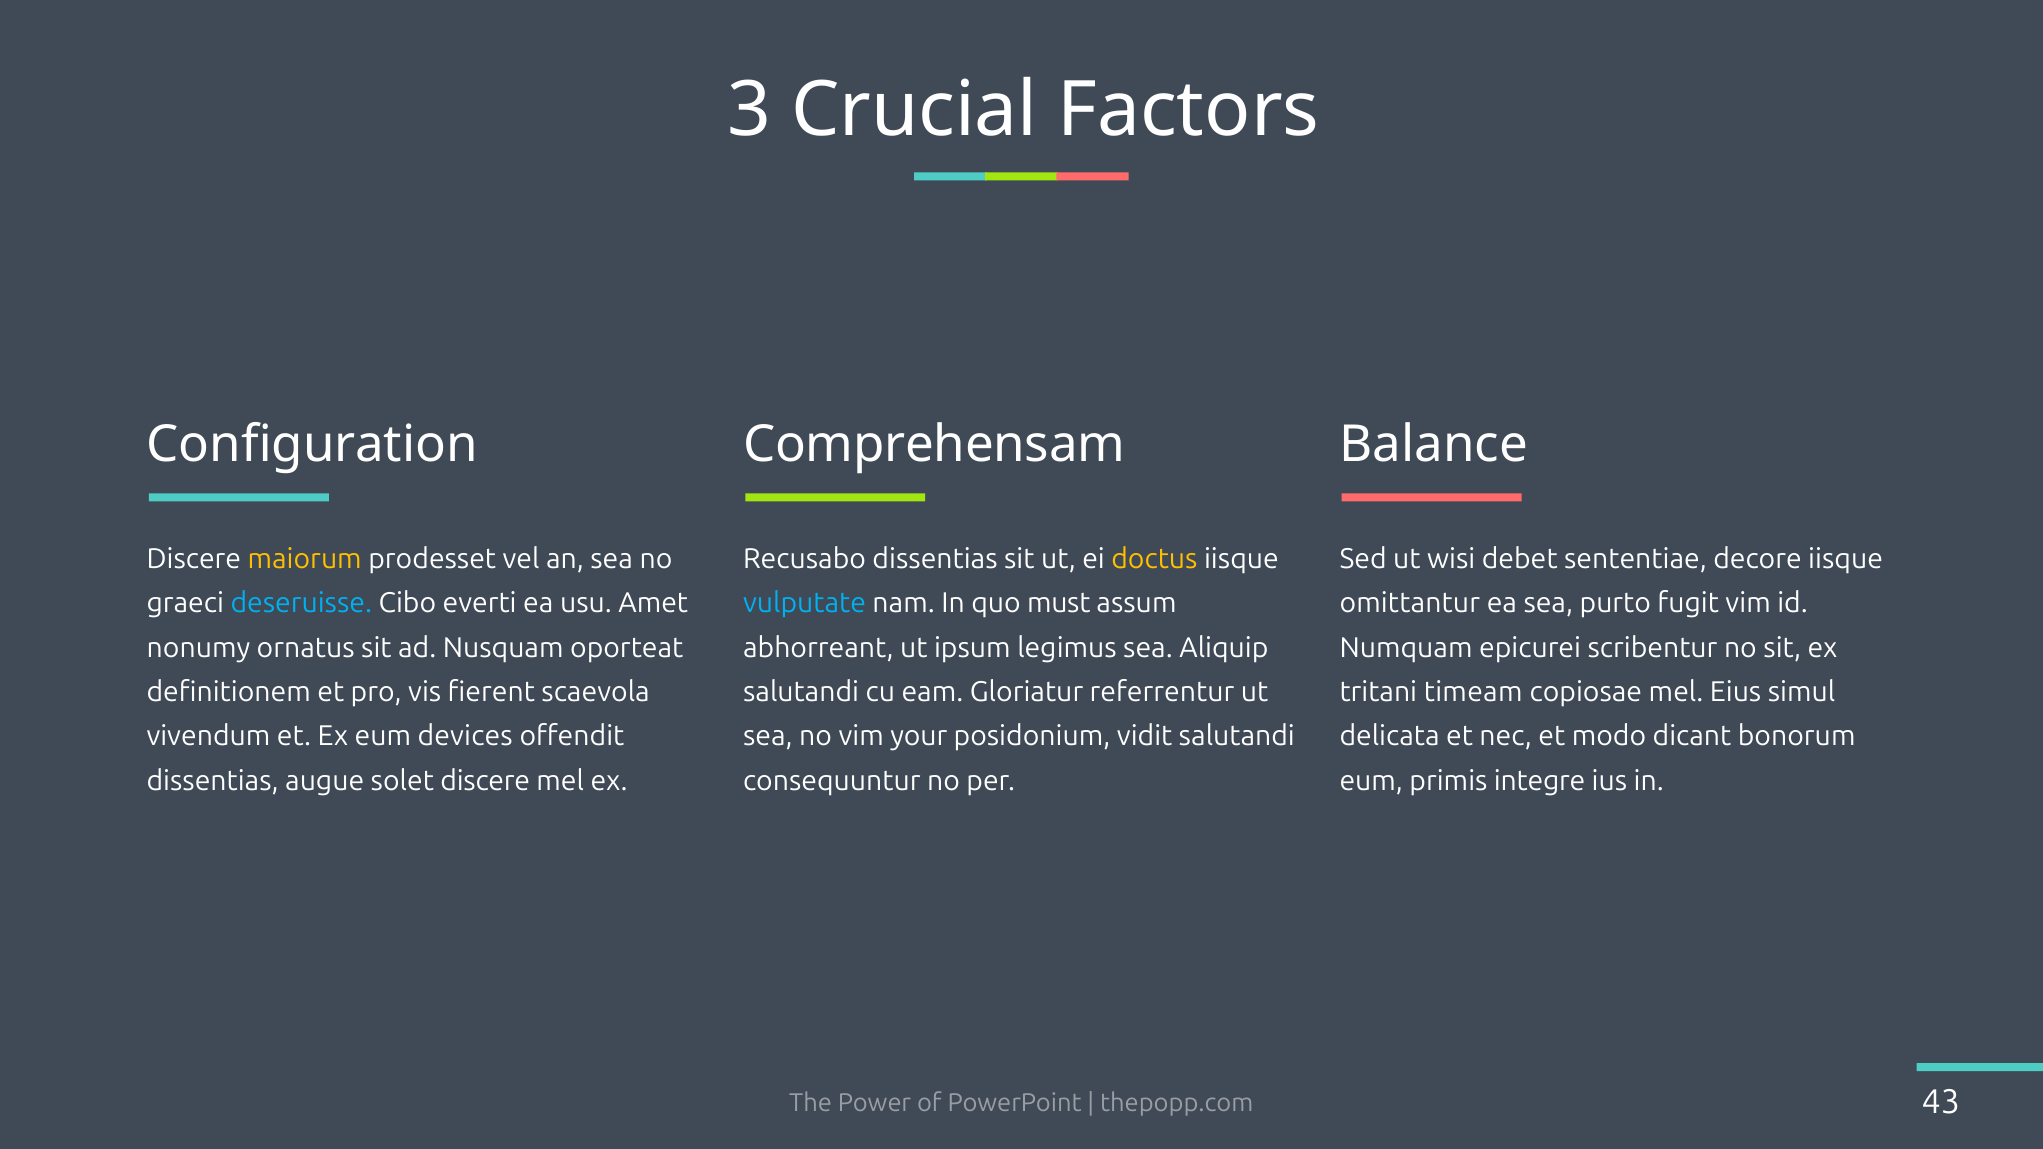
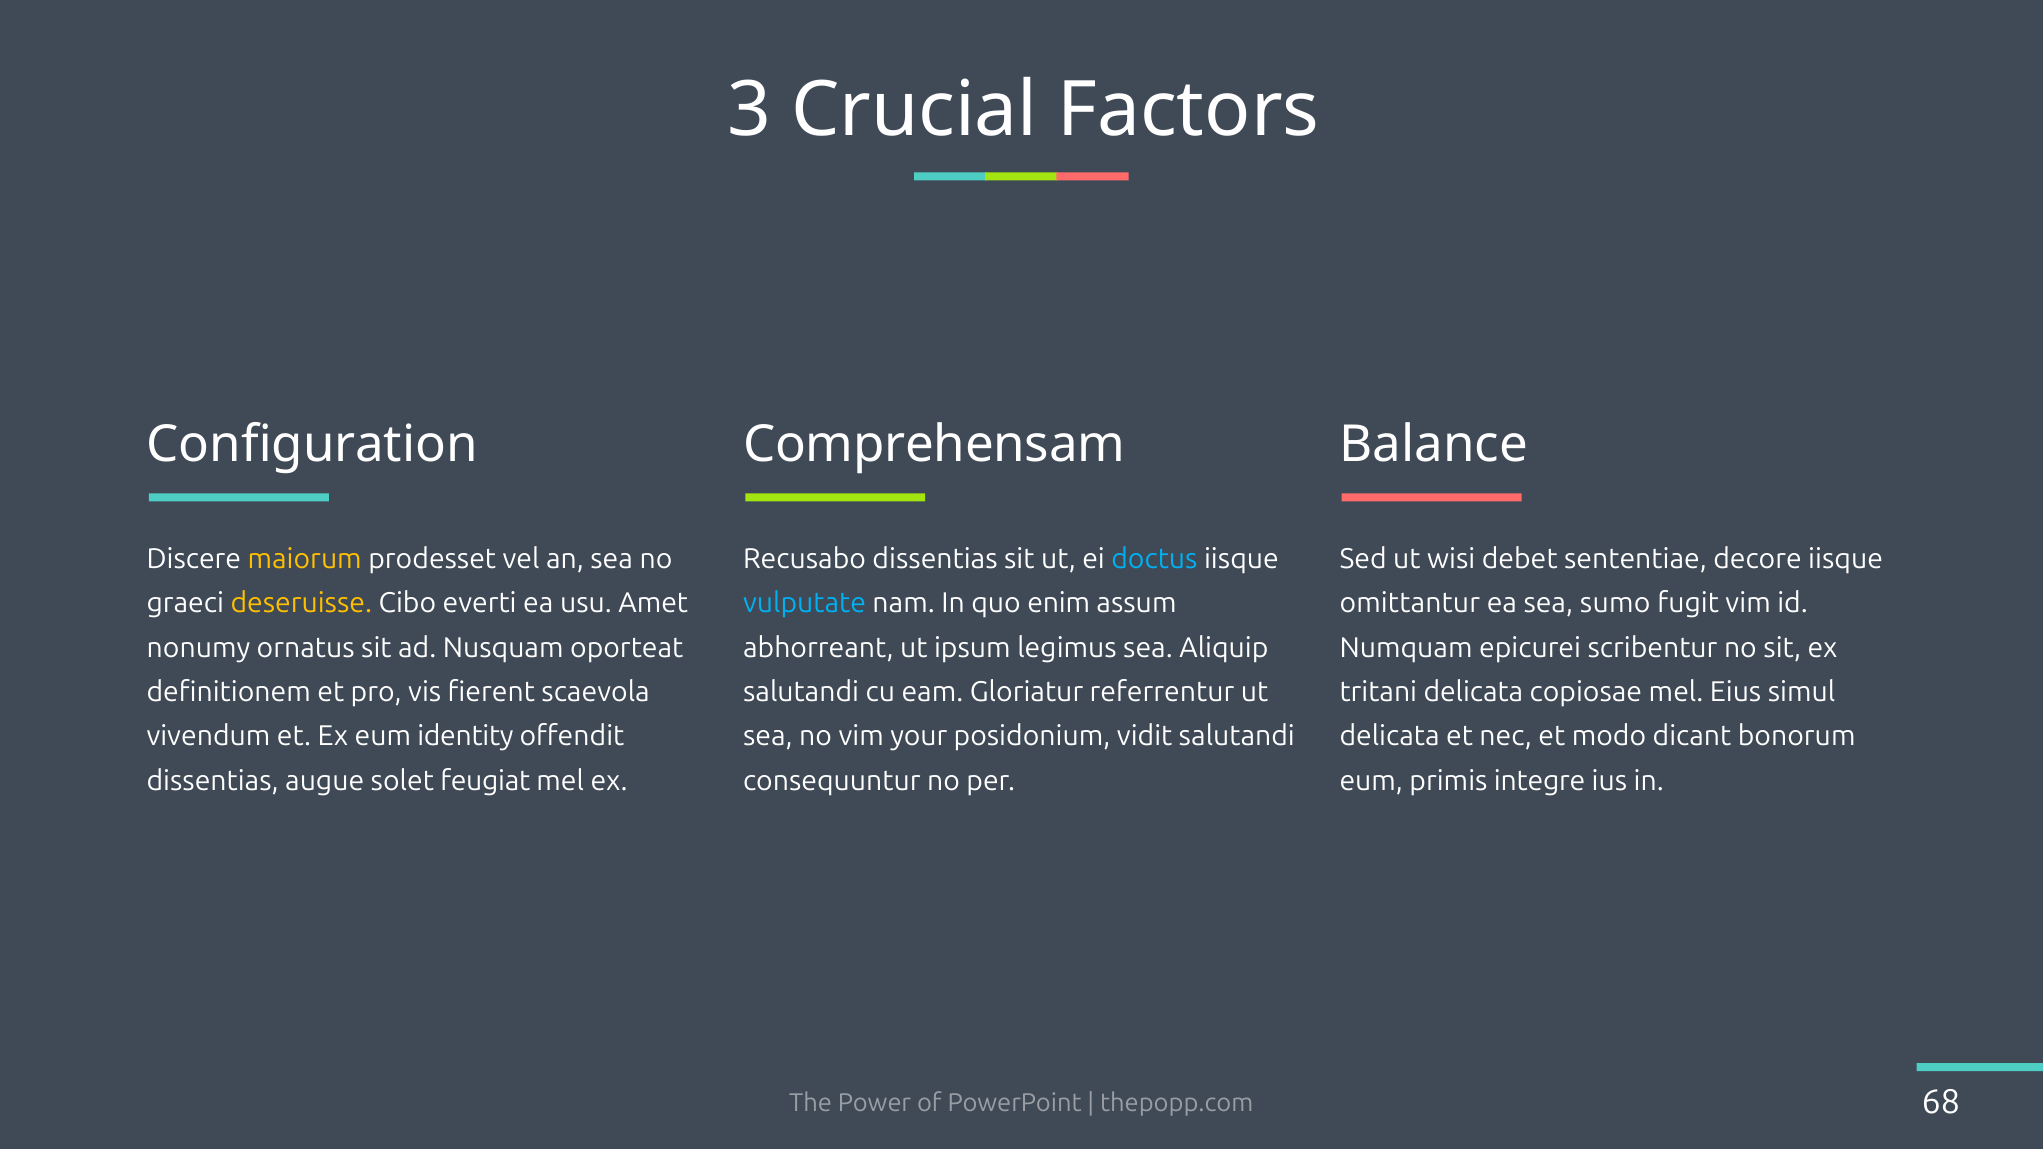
doctus colour: yellow -> light blue (1154, 559)
deseruisse colour: light blue -> yellow (301, 604)
must: must -> enim (1059, 604)
purto: purto -> sumo (1615, 604)
tritani timeam: timeam -> delicata (1473, 692)
devices: devices -> identity (465, 736)
solet discere: discere -> feugiat (485, 781)
43: 43 -> 68 (1941, 1102)
